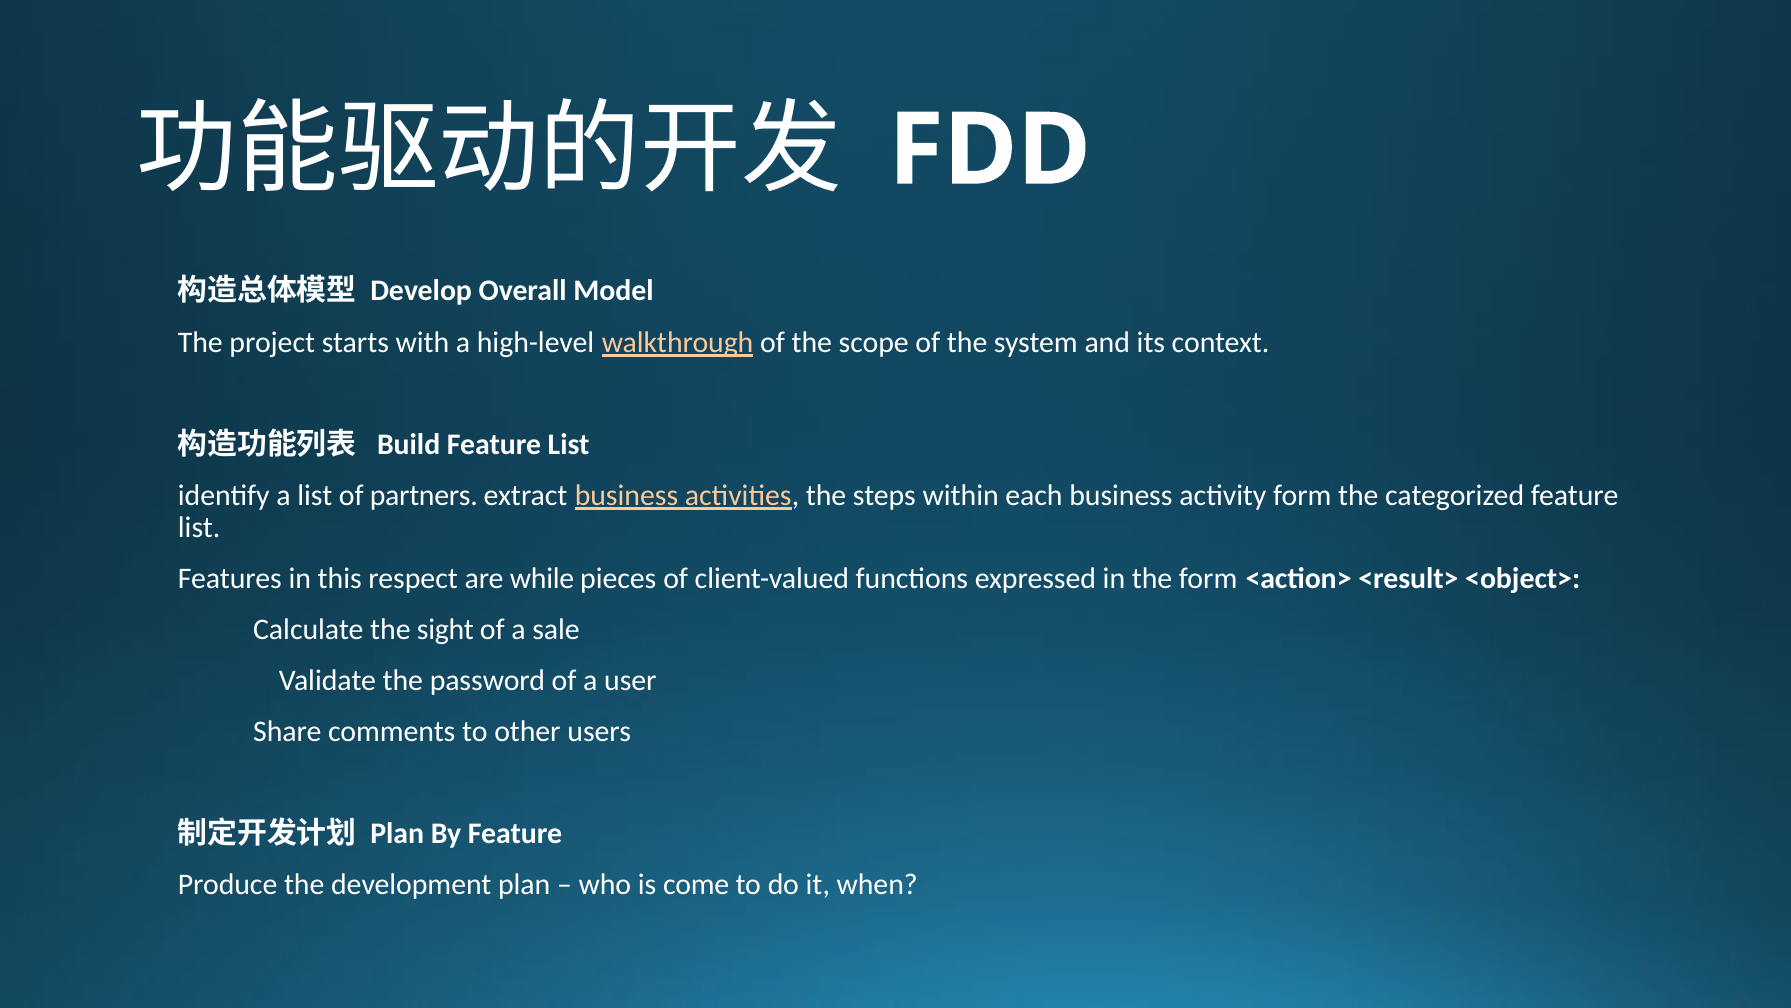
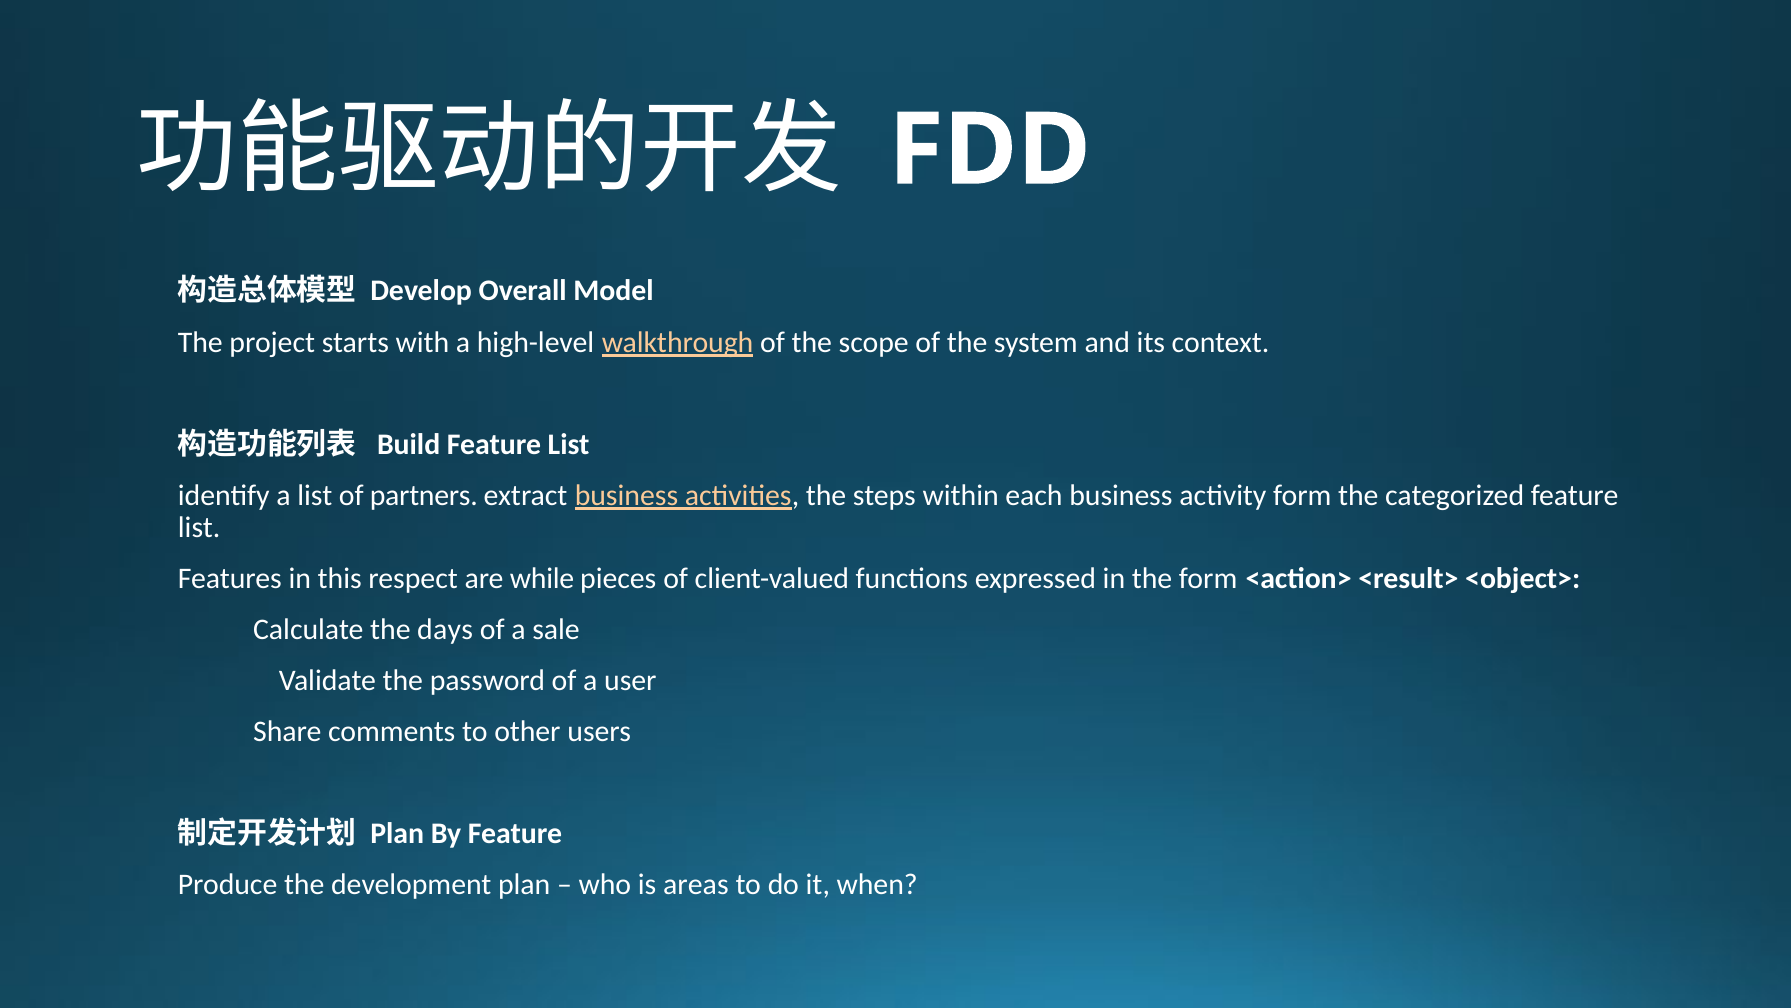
sight: sight -> days (445, 630)
come: come -> areas (696, 884)
